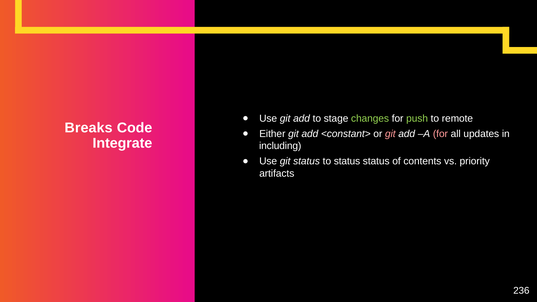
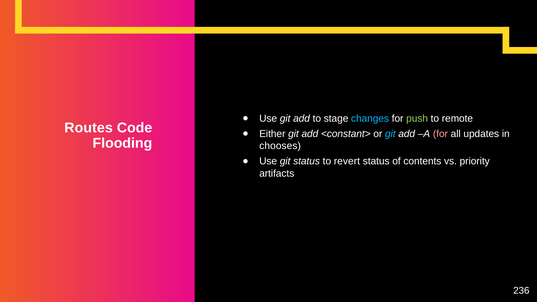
changes colour: light green -> light blue (370, 118)
Breaks: Breaks -> Routes (89, 128)
git colour: pink -> light blue (390, 134)
Integrate: Integrate -> Flooding (122, 143)
including: including -> chooses (280, 146)
to status: status -> revert (347, 161)
